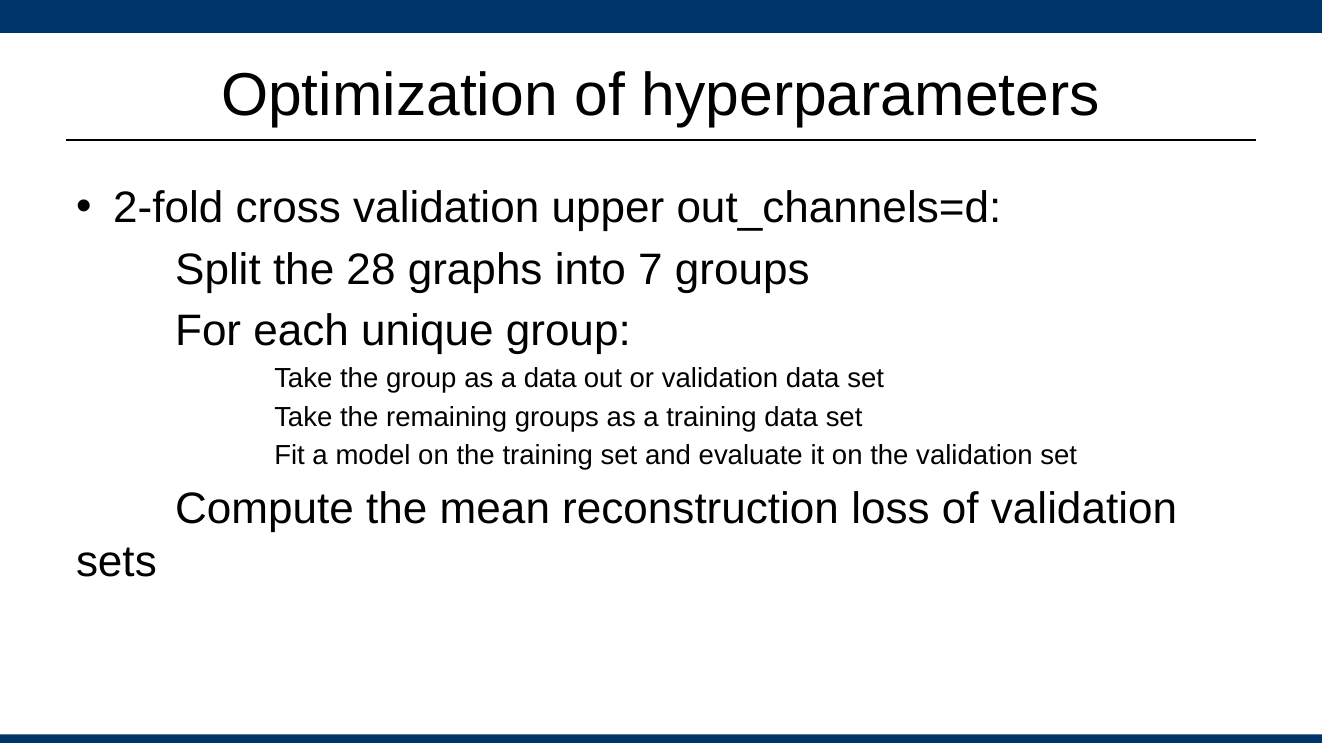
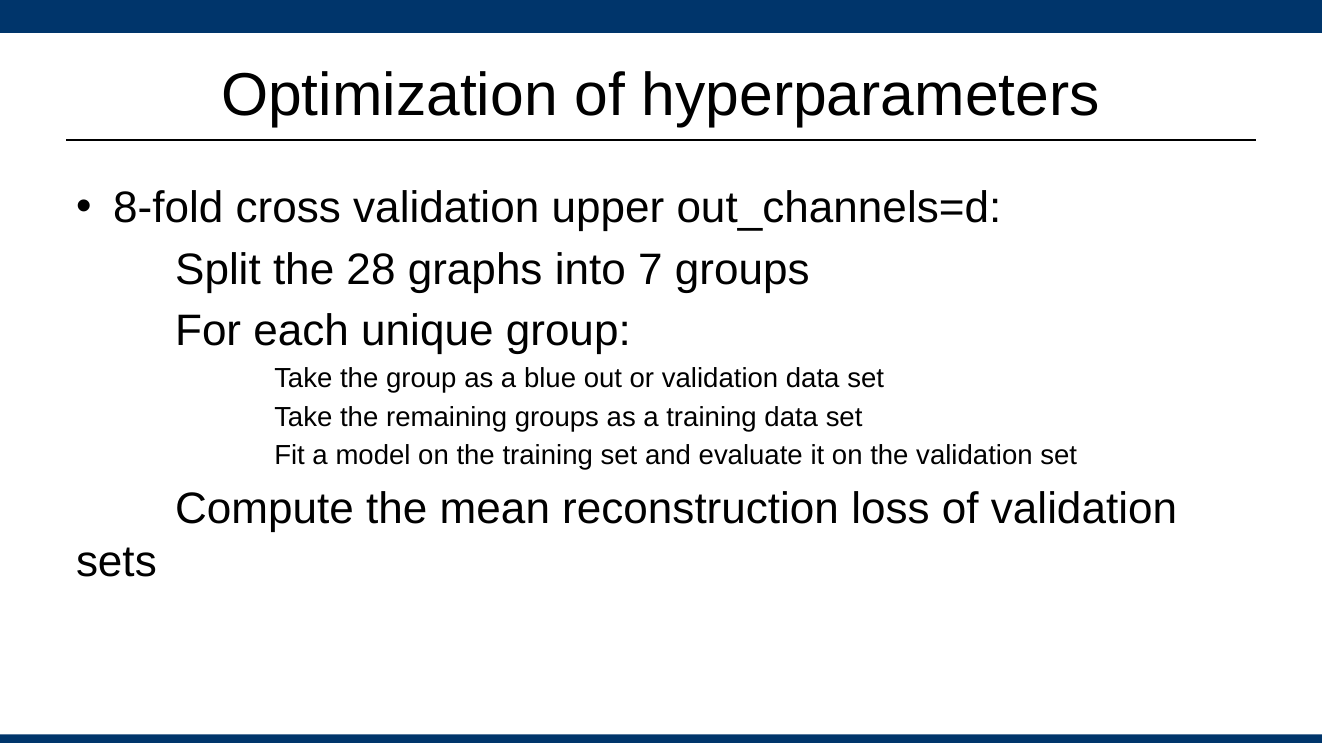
2-fold: 2-fold -> 8-fold (168, 208)
a data: data -> blue (550, 379)
